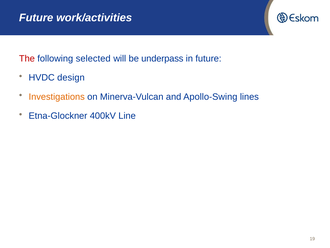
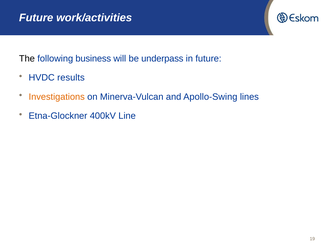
The colour: red -> black (27, 58)
selected: selected -> business (93, 58)
design: design -> results (71, 77)
